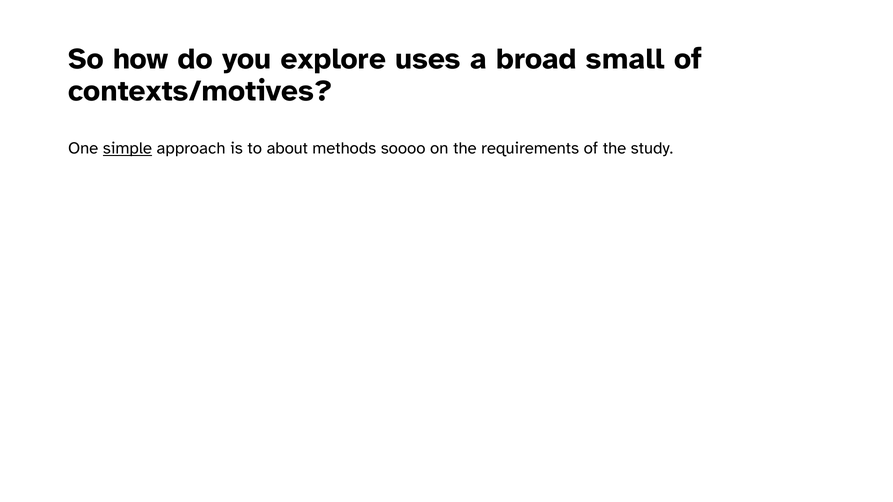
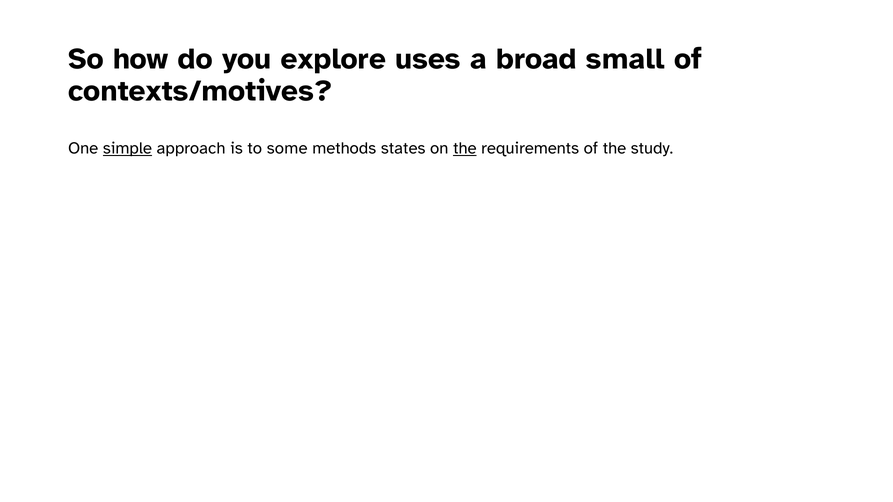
about: about -> some (287, 148)
soooo: soooo -> states (403, 148)
the underline: none -> present (465, 148)
